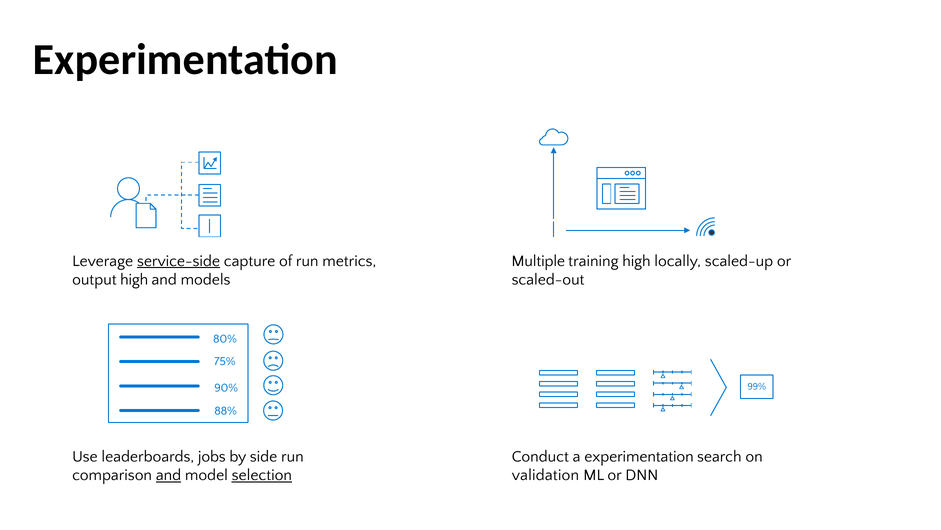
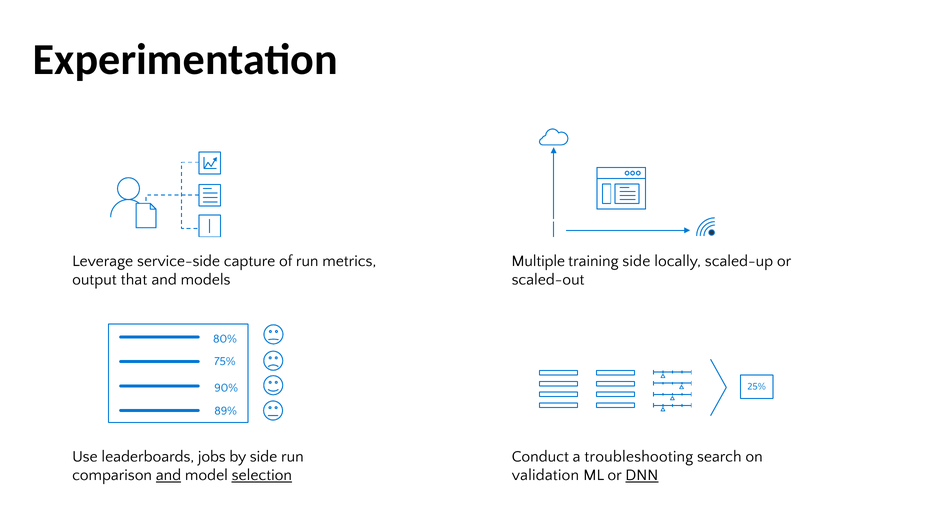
service-side underline: present -> none (179, 261)
training high: high -> side (636, 261)
output high: high -> that (134, 279)
99%: 99% -> 25% (757, 386)
88%: 88% -> 89% (226, 410)
a experimentation: experimentation -> troubleshooting (639, 456)
DNN underline: none -> present (642, 475)
